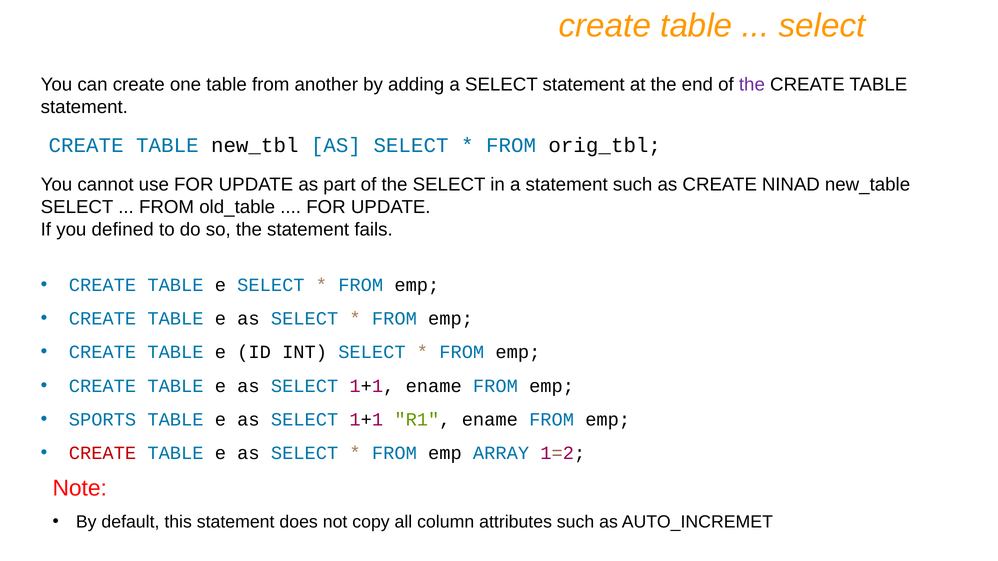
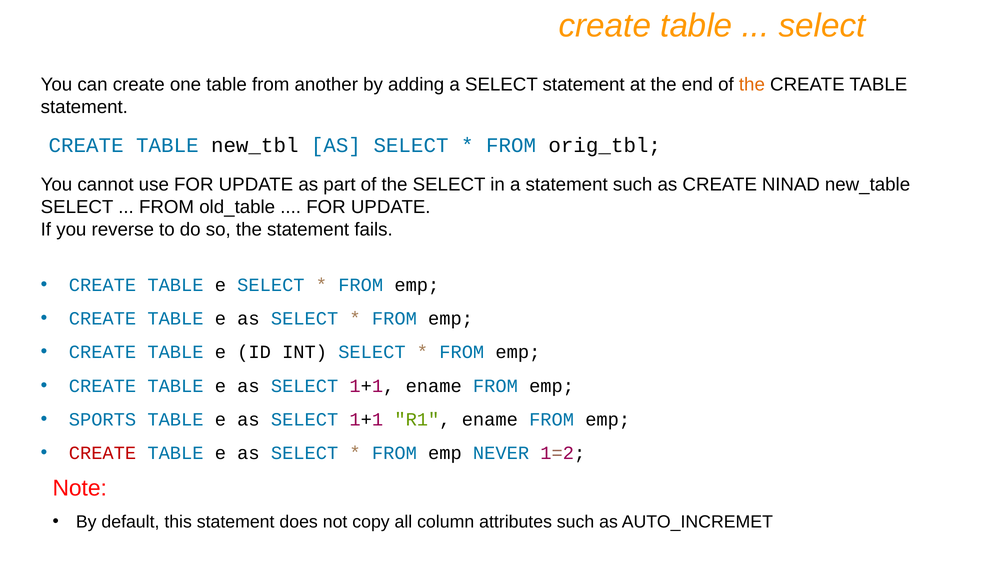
the colour: purple -> orange (752, 85)
defined: defined -> reverse (123, 230)
ARRAY: ARRAY -> NEVER (501, 453)
